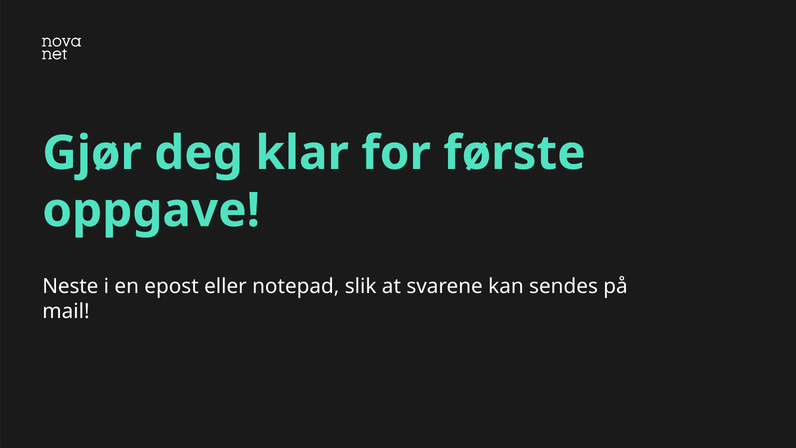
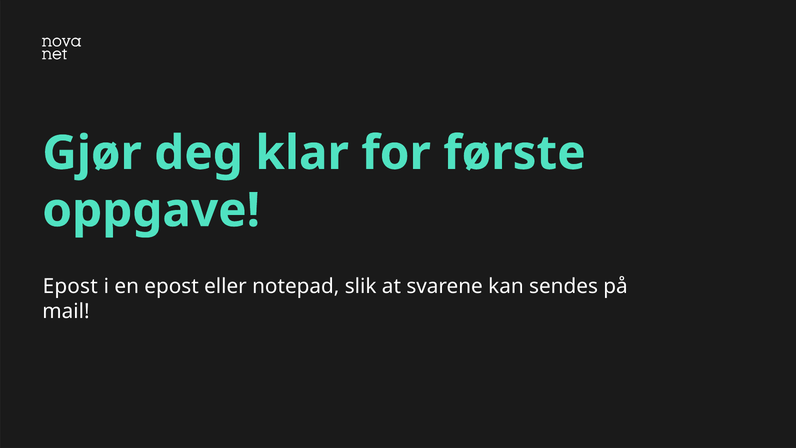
Neste: Neste -> Epost (70, 286)
